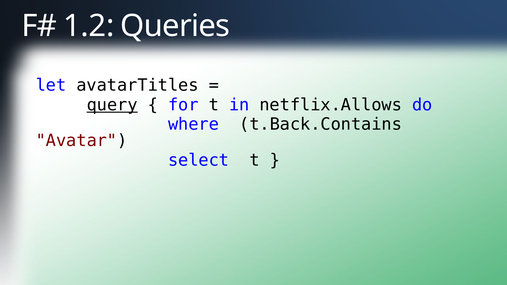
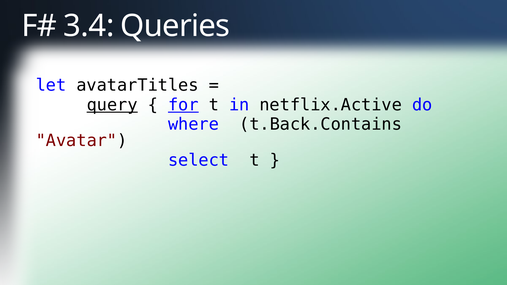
1.2: 1.2 -> 3.4 (89, 26)
for underline: none -> present (183, 105)
netflix.Allows: netflix.Allows -> netflix.Active (331, 105)
